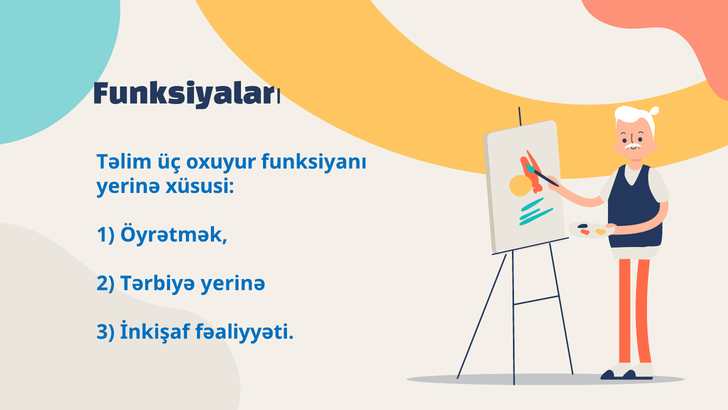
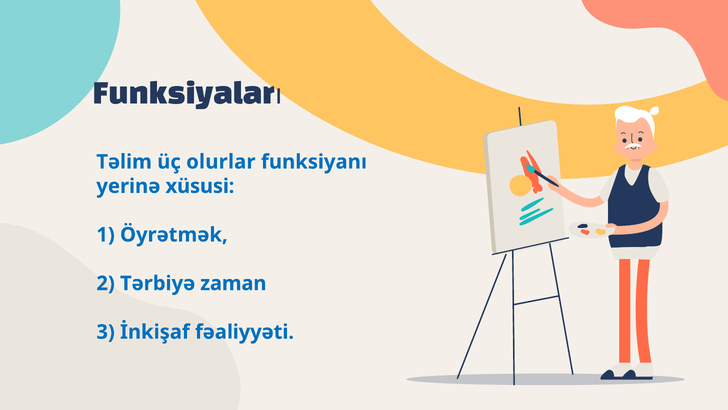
oxuyur: oxuyur -> olurlar (221, 162)
Tərbiyə yerinə: yerinə -> zaman (233, 283)
